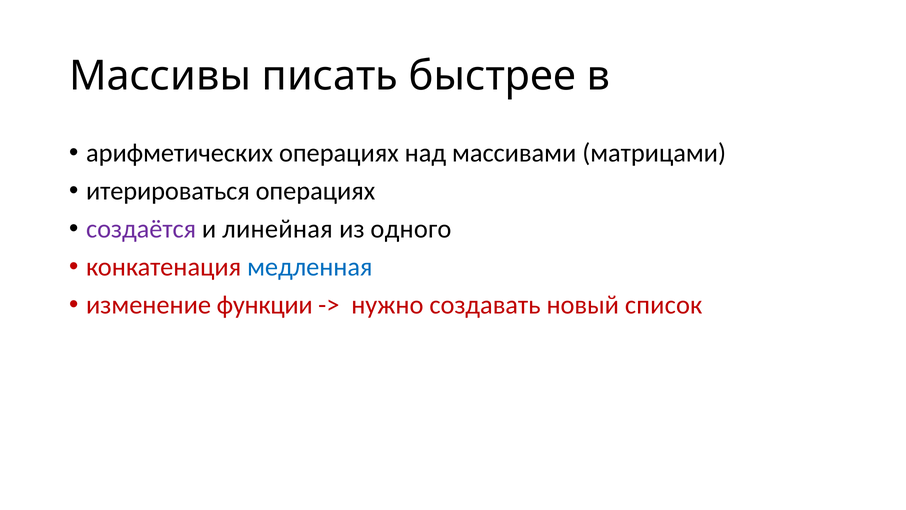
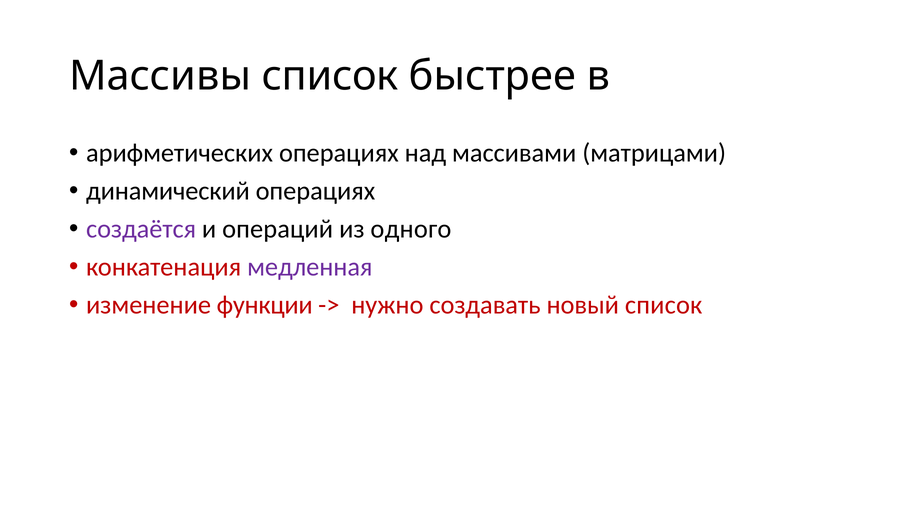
Массивы писать: писать -> список (330, 76)
итерироваться: итерироваться -> динамический (168, 191)
линейная: линейная -> операций (278, 229)
медленная colour: blue -> purple (310, 267)
